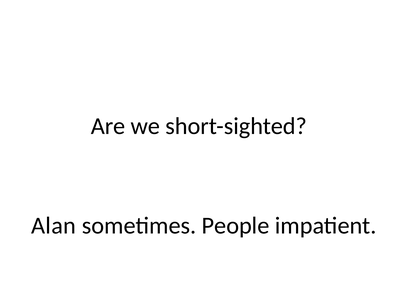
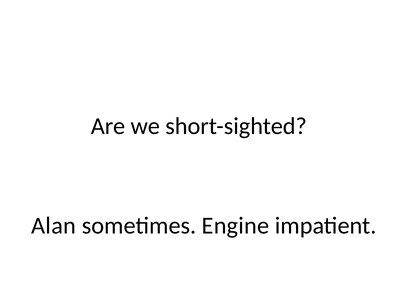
People: People -> Engine (235, 226)
